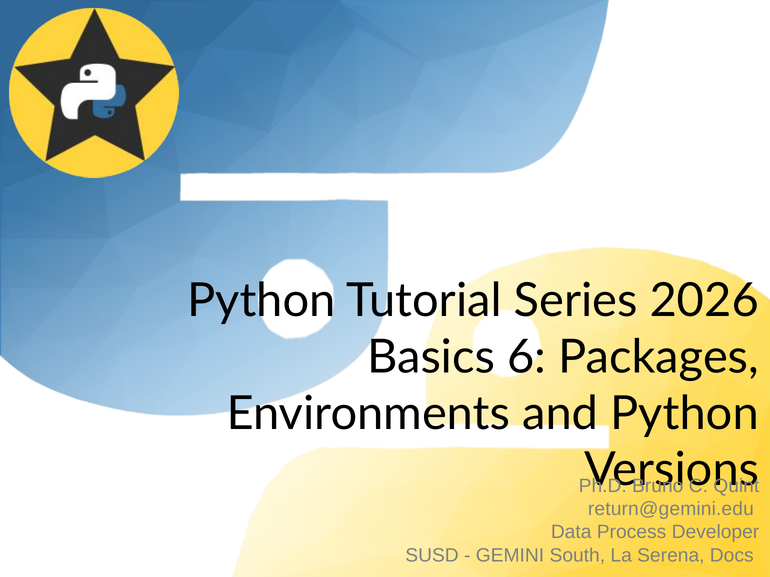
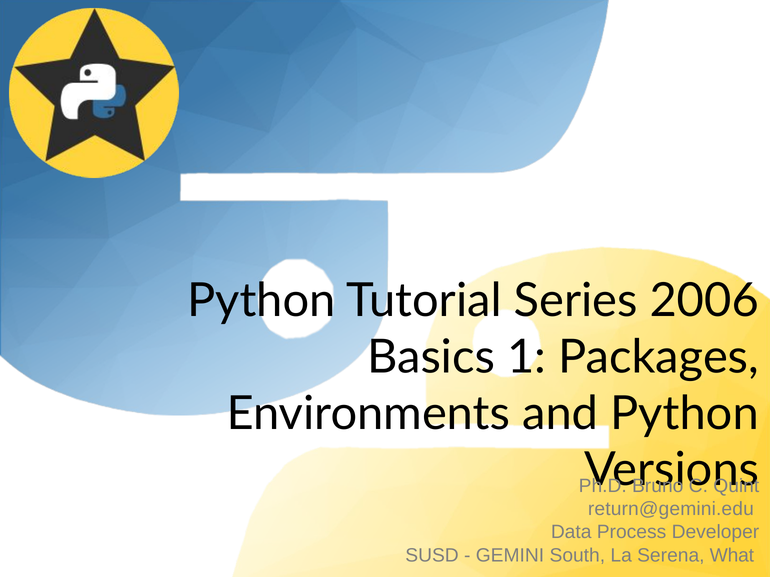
2026: 2026 -> 2006 (704, 301)
6: 6 -> 1 (527, 357)
Docs: Docs -> What (732, 556)
